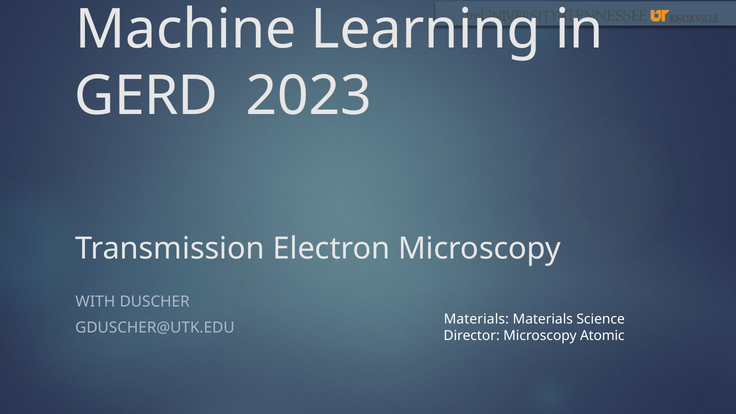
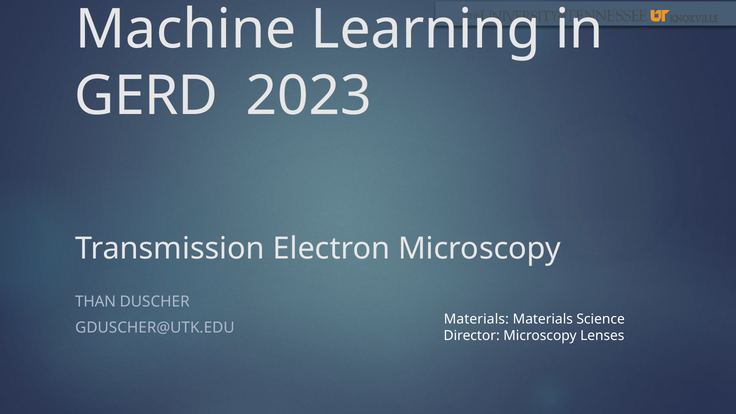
WITH: WITH -> THAN (96, 301)
Atomic: Atomic -> Lenses (602, 336)
